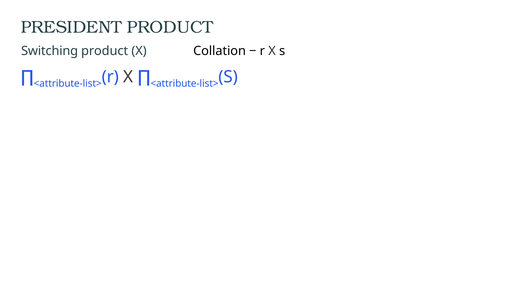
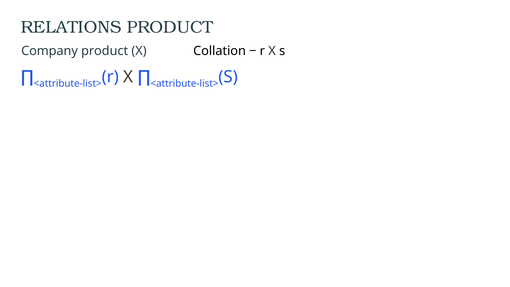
PRESIDENT: PRESIDENT -> RELATIONS (71, 27)
Switching: Switching -> Company (50, 51)
